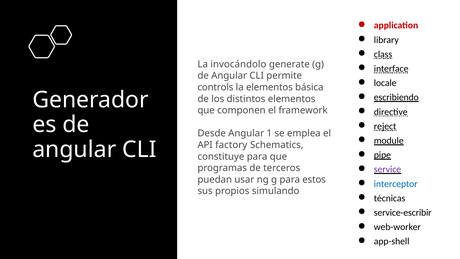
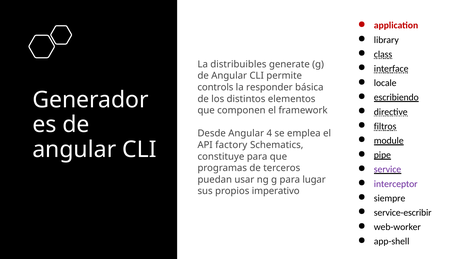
invocándolo: invocándolo -> distribuibles (238, 64)
la elementos: elementos -> responder (269, 87)
reject: reject -> filtros (385, 126)
1: 1 -> 4 (269, 133)
estos: estos -> lugar (314, 179)
interceptor colour: blue -> purple (396, 184)
simulando: simulando -> imperativo (276, 191)
técnicas: técnicas -> siempre (390, 198)
